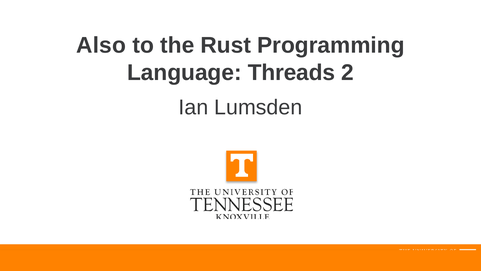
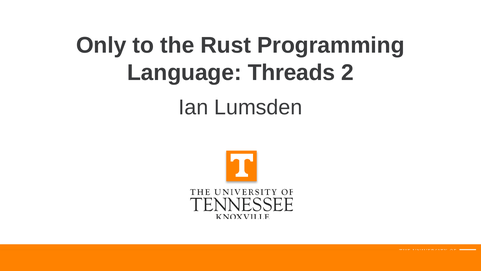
Also: Also -> Only (101, 45)
